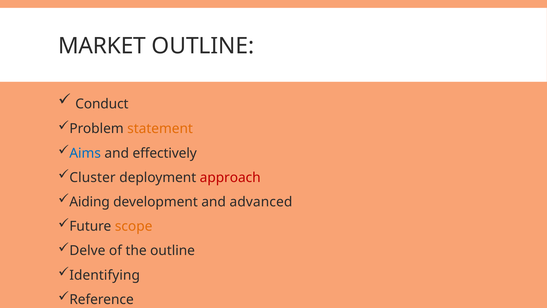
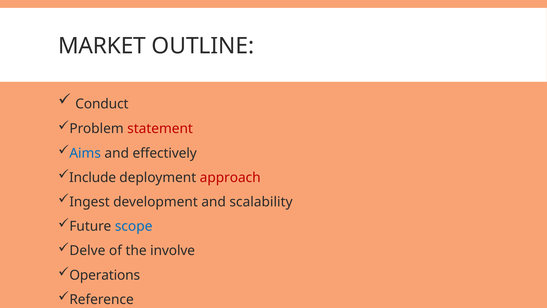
statement colour: orange -> red (160, 129)
Cluster: Cluster -> Include (93, 177)
Aiding: Aiding -> Ingest (90, 202)
advanced: advanced -> scalability (261, 202)
scope colour: orange -> blue (134, 226)
the outline: outline -> involve (173, 251)
Identifying: Identifying -> Operations (105, 275)
